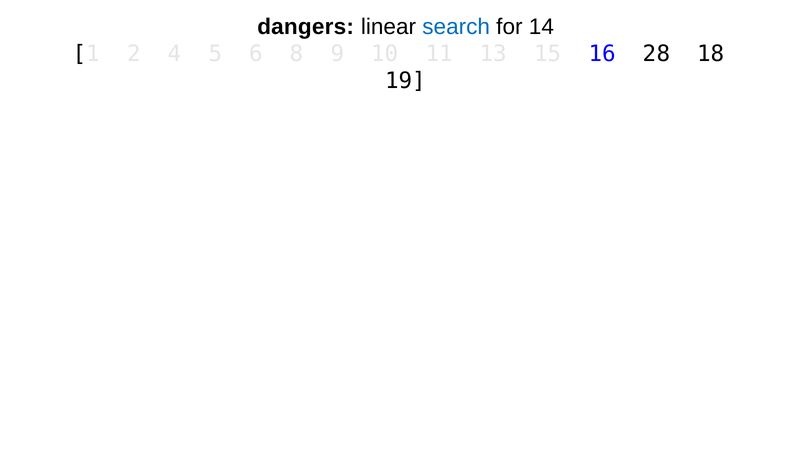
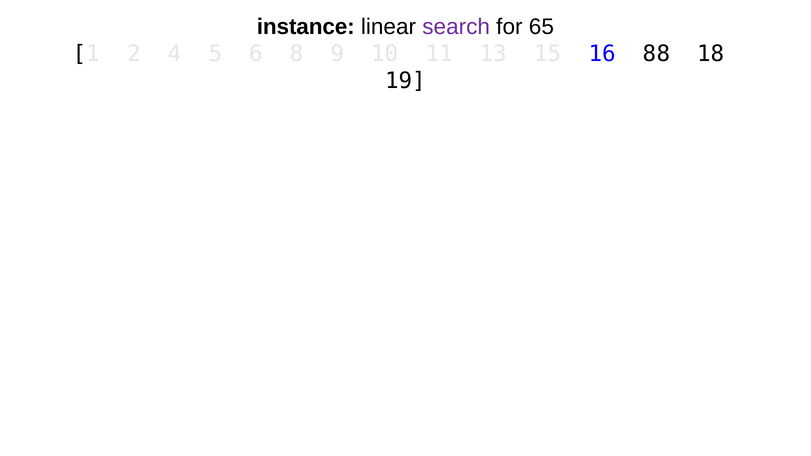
dangers: dangers -> instance (306, 27)
search colour: blue -> purple (456, 27)
14: 14 -> 65 (541, 27)
28: 28 -> 88 (657, 54)
